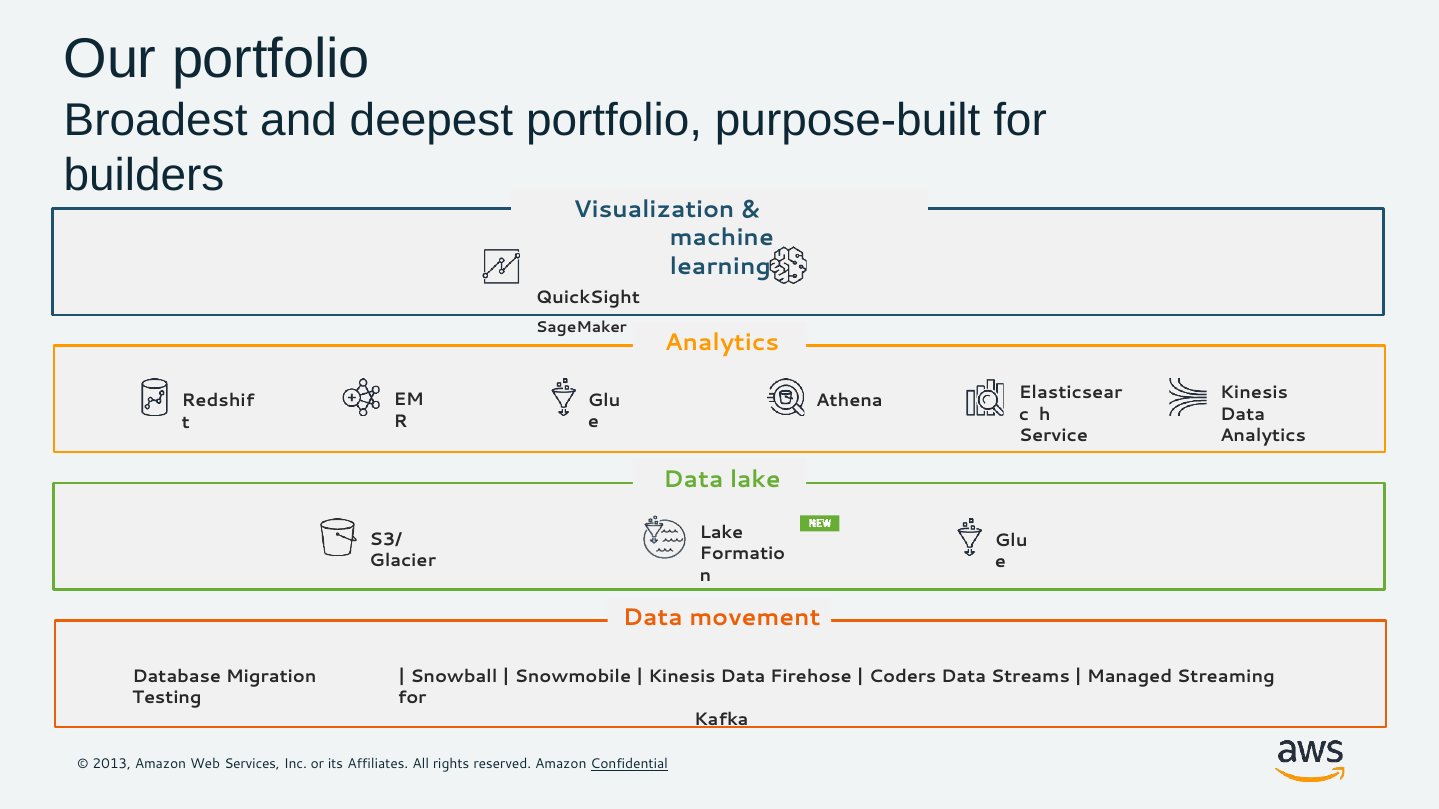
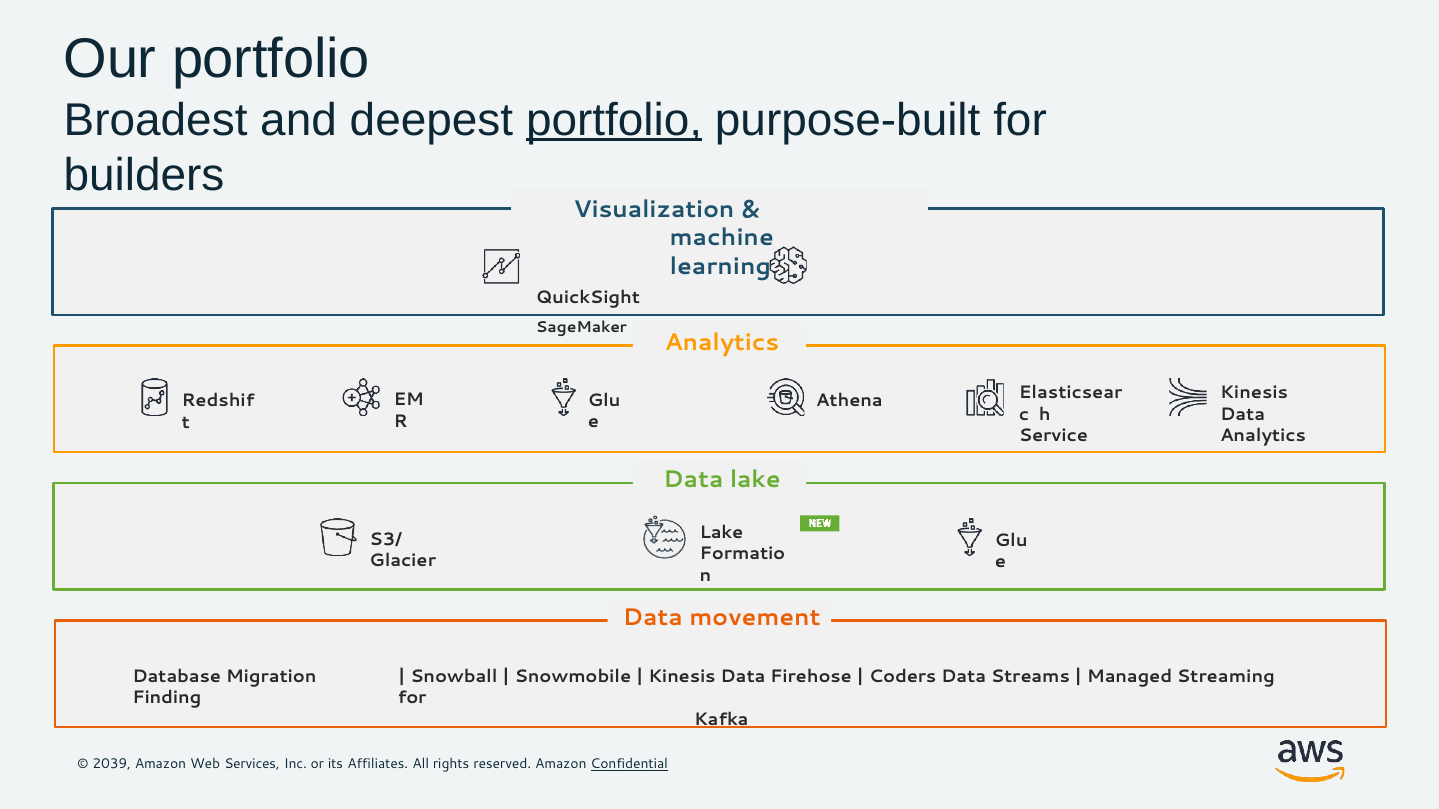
portfolio underline: none -> present (614, 120)
Testing: Testing -> Finding (167, 698)
2013: 2013 -> 2039 (112, 765)
